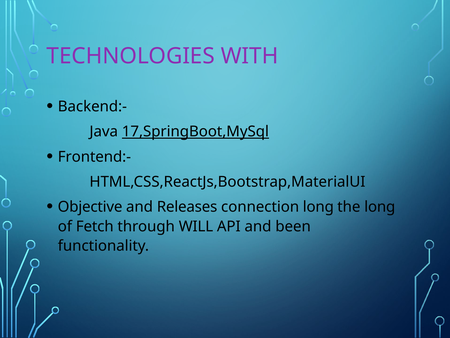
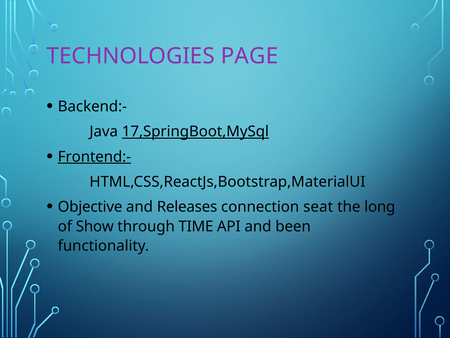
WITH: WITH -> PAGE (249, 56)
Frontend:- underline: none -> present (94, 157)
connection long: long -> seat (318, 207)
Fetch: Fetch -> Show (95, 226)
WILL: WILL -> TIME (196, 226)
